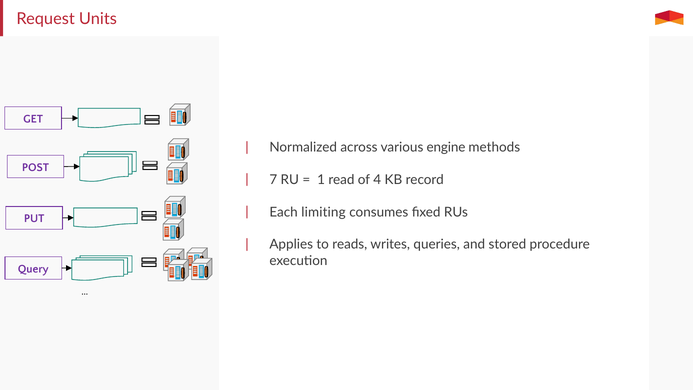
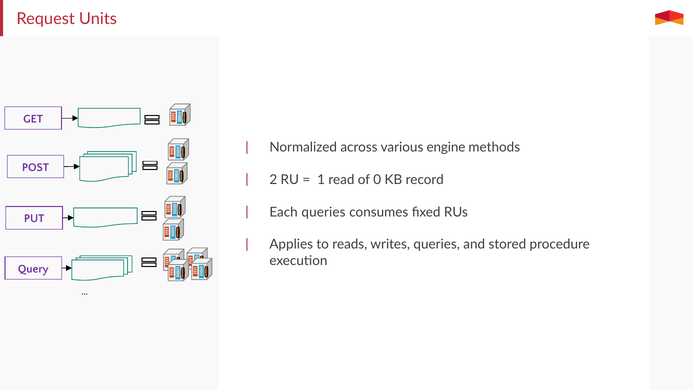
7: 7 -> 2 (273, 180)
4: 4 -> 0 (377, 180)
Each limiting: limiting -> queries (324, 212)
